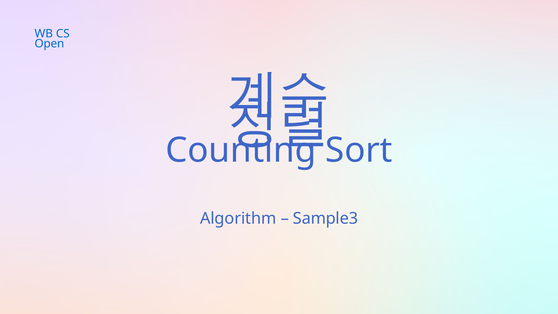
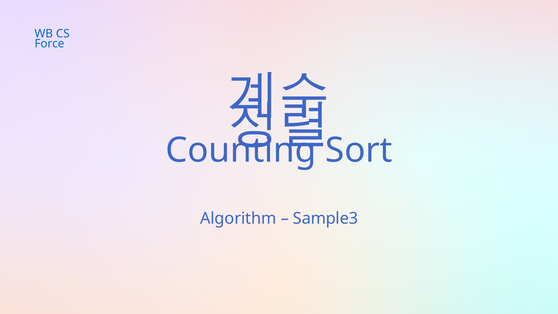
Open: Open -> Force (49, 44)
